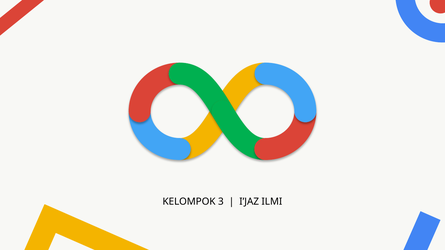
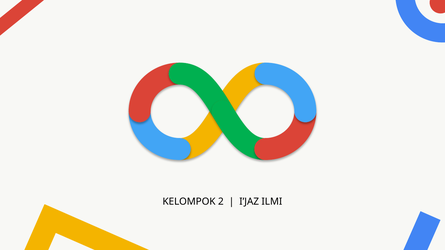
3: 3 -> 2 (221, 202)
